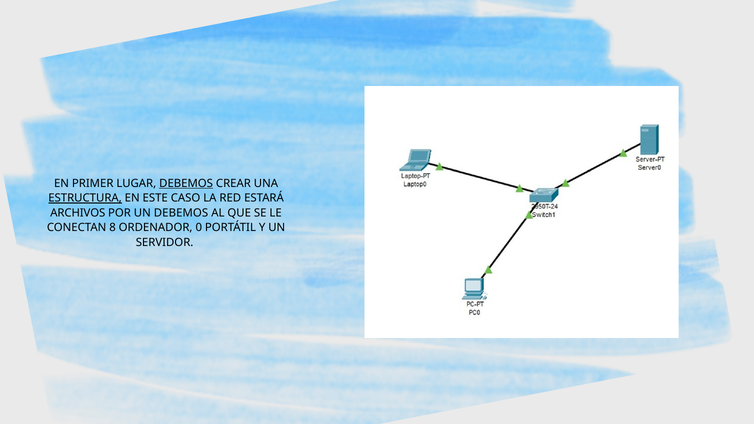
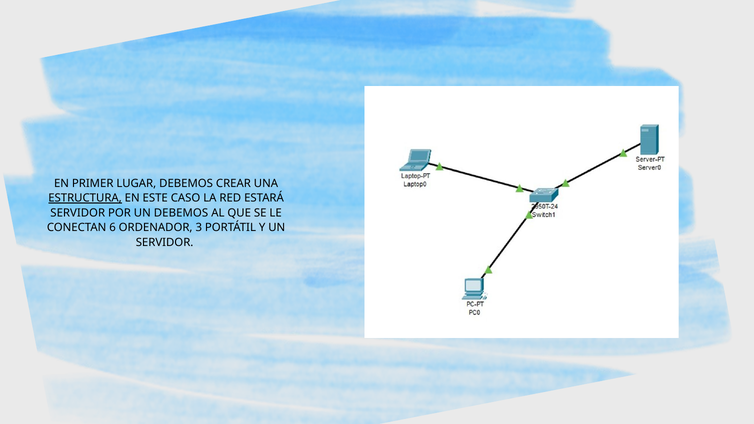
DEBEMOS underline: present -> none (186, 183)
ARCHIVOS: ARCHIVOS -> SERVIDOR (78, 213)
8: 8 -> 6 (113, 228)
0: 0 -> 3 (199, 228)
